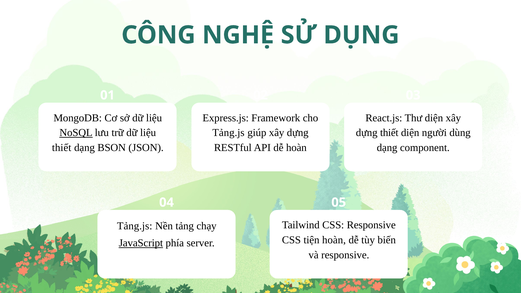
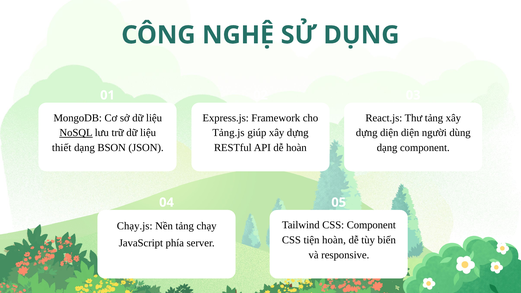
Thư diện: diện -> tảng (434, 118)
dựng thiết: thiết -> diện (389, 133)
CSS Responsive: Responsive -> Component (371, 225)
Tảng.js: Tảng.js -> Chạy.js (135, 226)
JavaScript underline: present -> none (141, 243)
